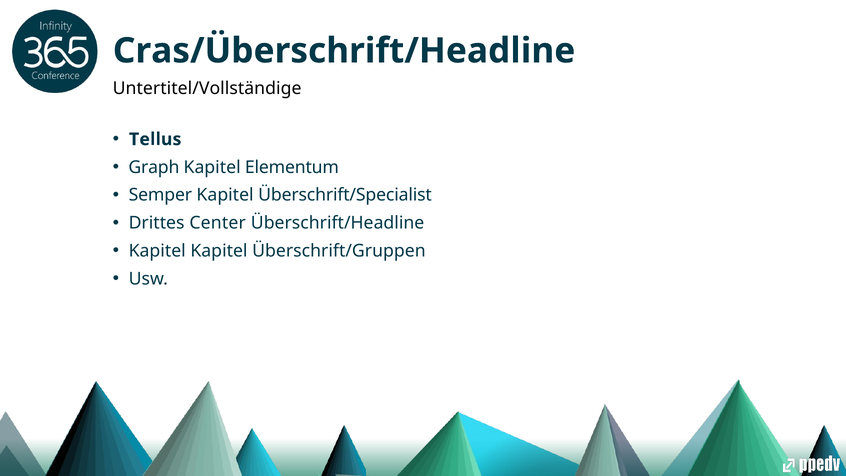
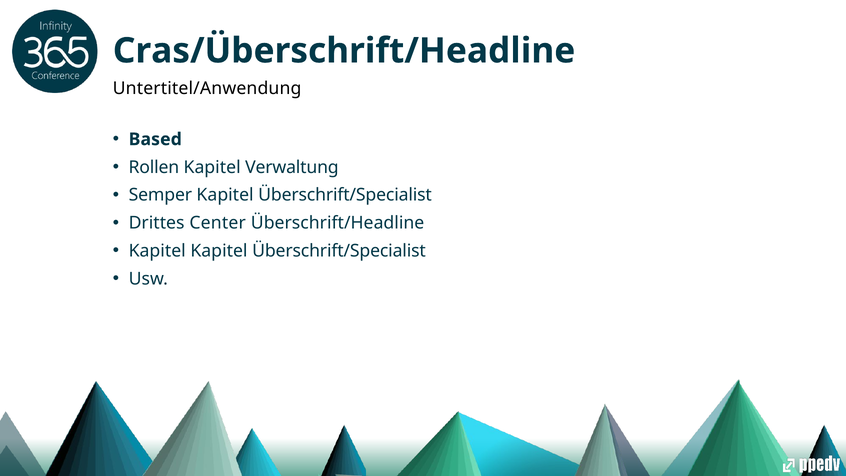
Untertitel/Vollständige: Untertitel/Vollständige -> Untertitel/Anwendung (207, 88)
Tellus: Tellus -> Based (155, 139)
Graph: Graph -> Rollen (154, 167)
Elementum: Elementum -> Verwaltung (292, 167)
Überschrift/Gruppen: Überschrift/Gruppen -> Überschrift/Specialist (339, 251)
